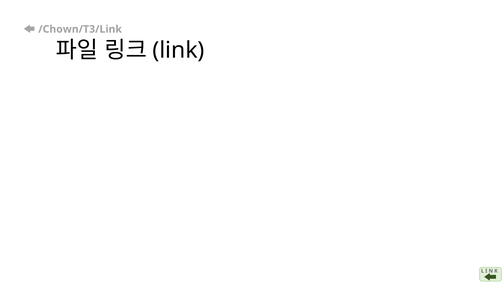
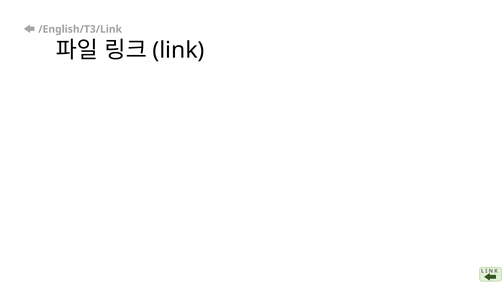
/Chown/T3/Link: /Chown/T3/Link -> /English/T3/Link (80, 29)
